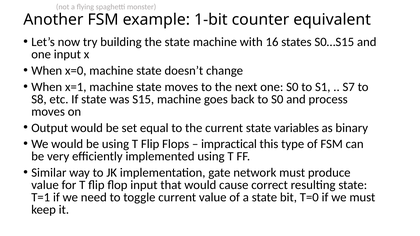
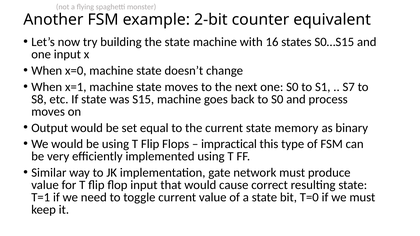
1-bit: 1-bit -> 2-bit (211, 20)
variables: variables -> memory (296, 128)
